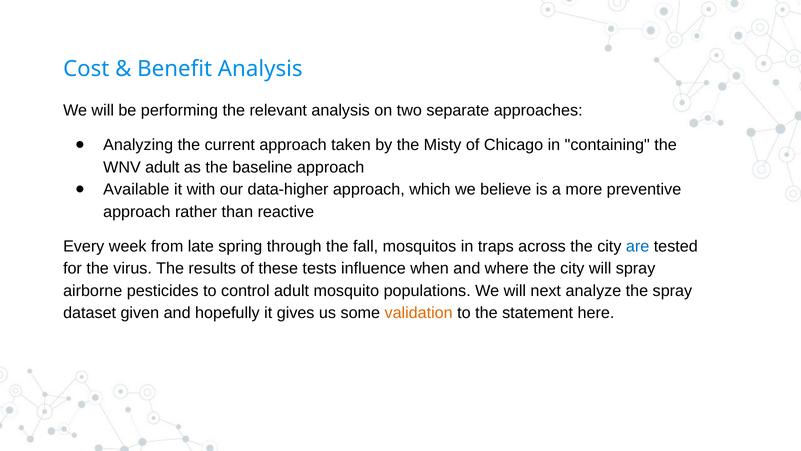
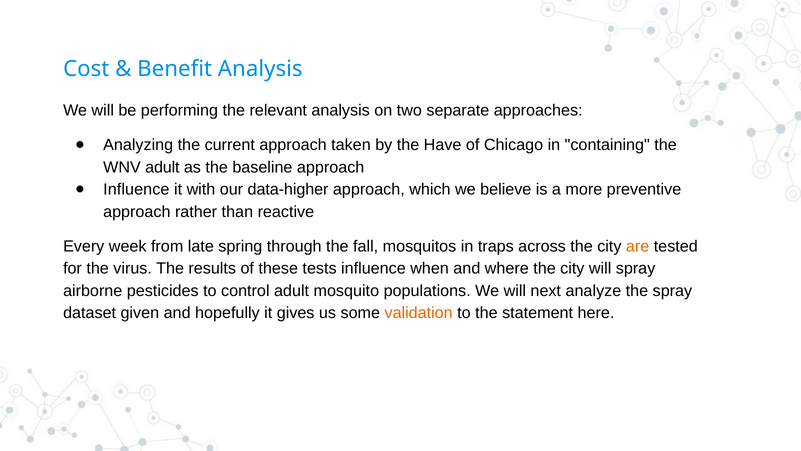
Misty: Misty -> Have (443, 145)
Available: Available -> Influence (136, 189)
are colour: blue -> orange (638, 246)
